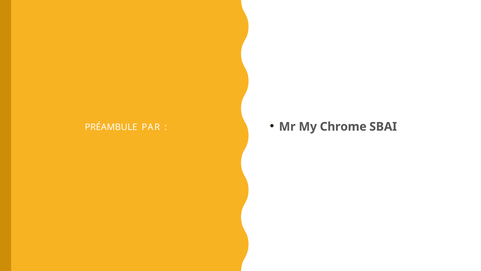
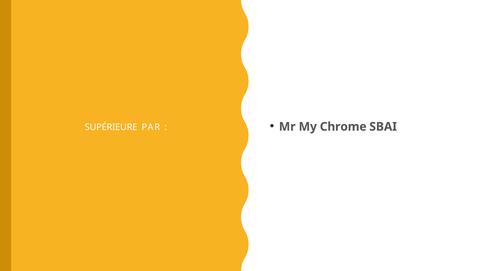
PRÉAMBULE: PRÉAMBULE -> SUPÉRIEURE (111, 127)
